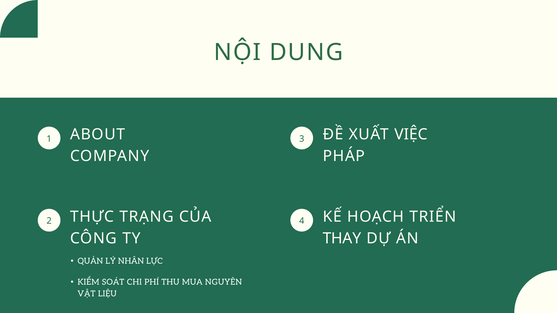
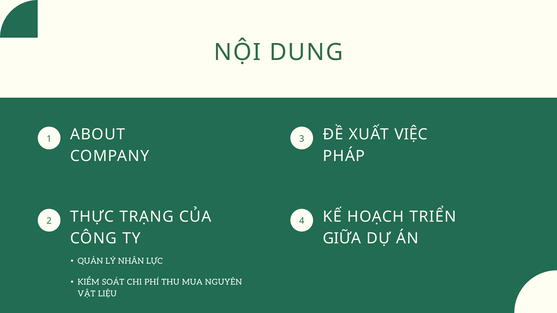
THAY: THAY -> GIỮA (342, 239)
